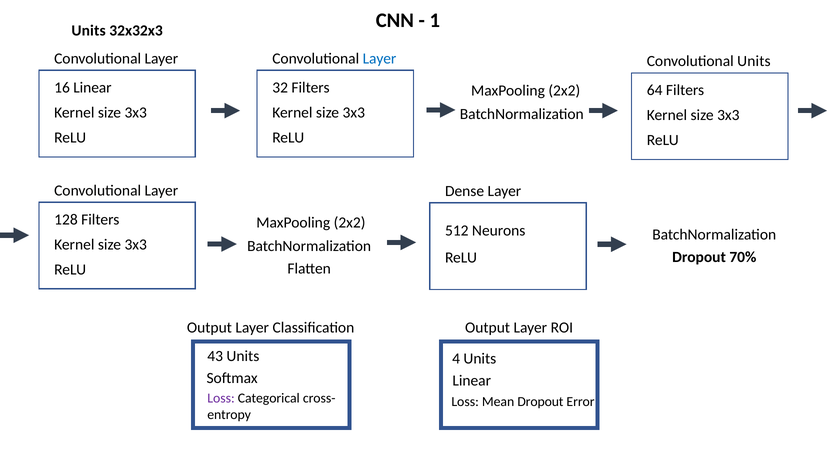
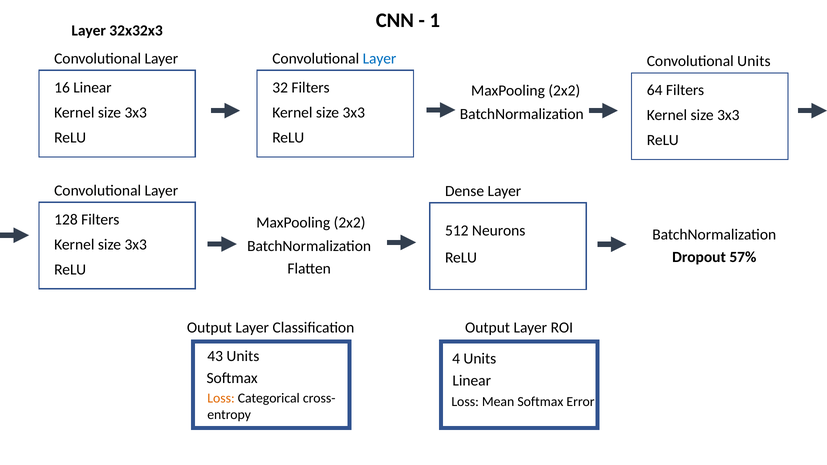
Units: Units -> Layer (89, 31)
70%: 70% -> 57% (743, 257)
Loss colour: purple -> orange (221, 398)
Mean Dropout: Dropout -> Softmax (540, 402)
